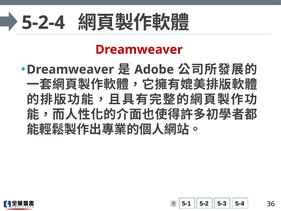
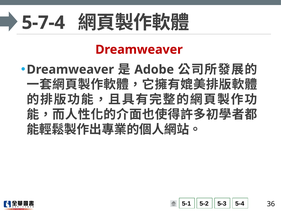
5-2-4: 5-2-4 -> 5-7-4 (43, 23)
